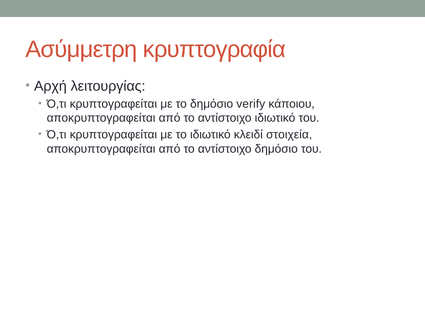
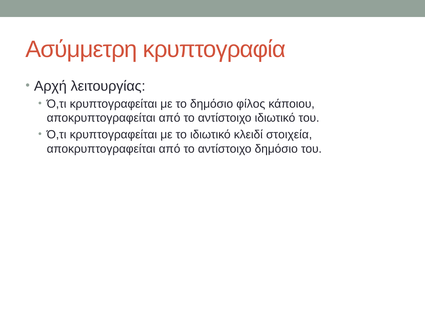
verify: verify -> φίλος (251, 104)
